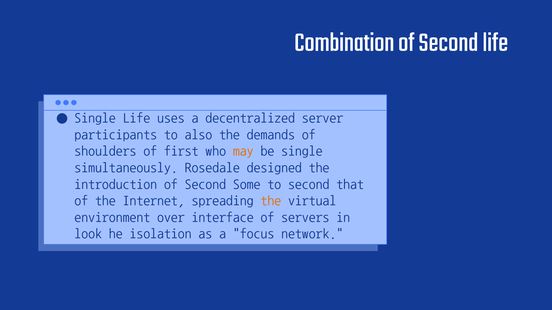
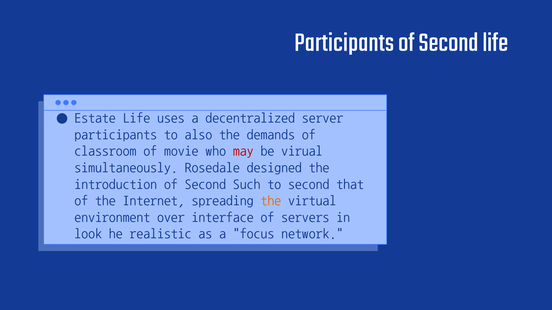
Combination: Combination -> Participants (344, 42)
Single: Single -> Estate (95, 118)
shoulders: shoulders -> classroom (105, 151)
first: first -> movie (181, 151)
may colour: orange -> red (243, 151)
be single: single -> virual (302, 151)
Some: Some -> Such (247, 184)
isolation: isolation -> realistic (161, 234)
